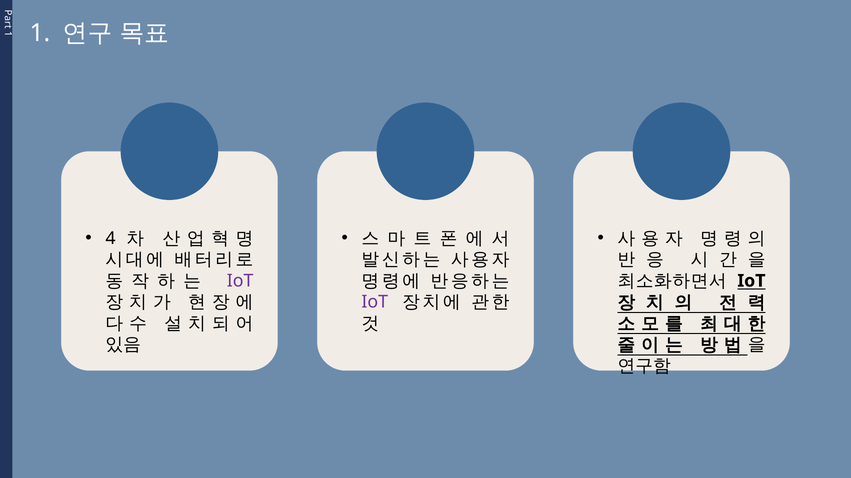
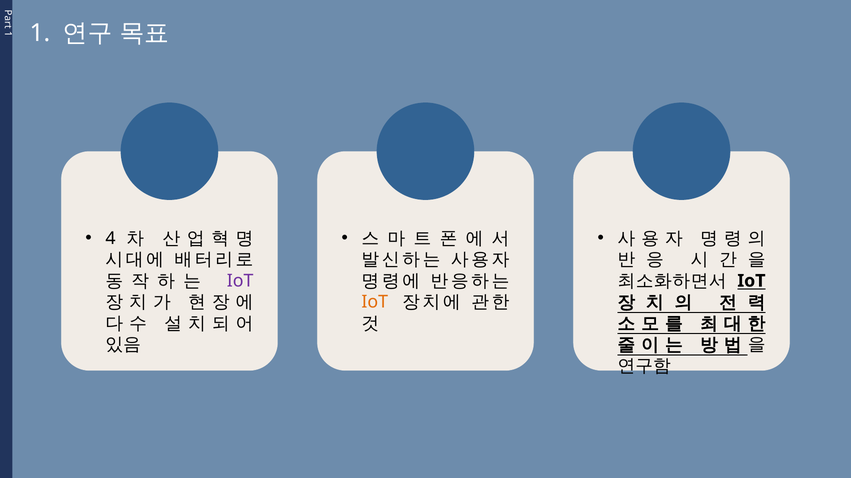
IoT colour: purple -> orange (375, 303)
